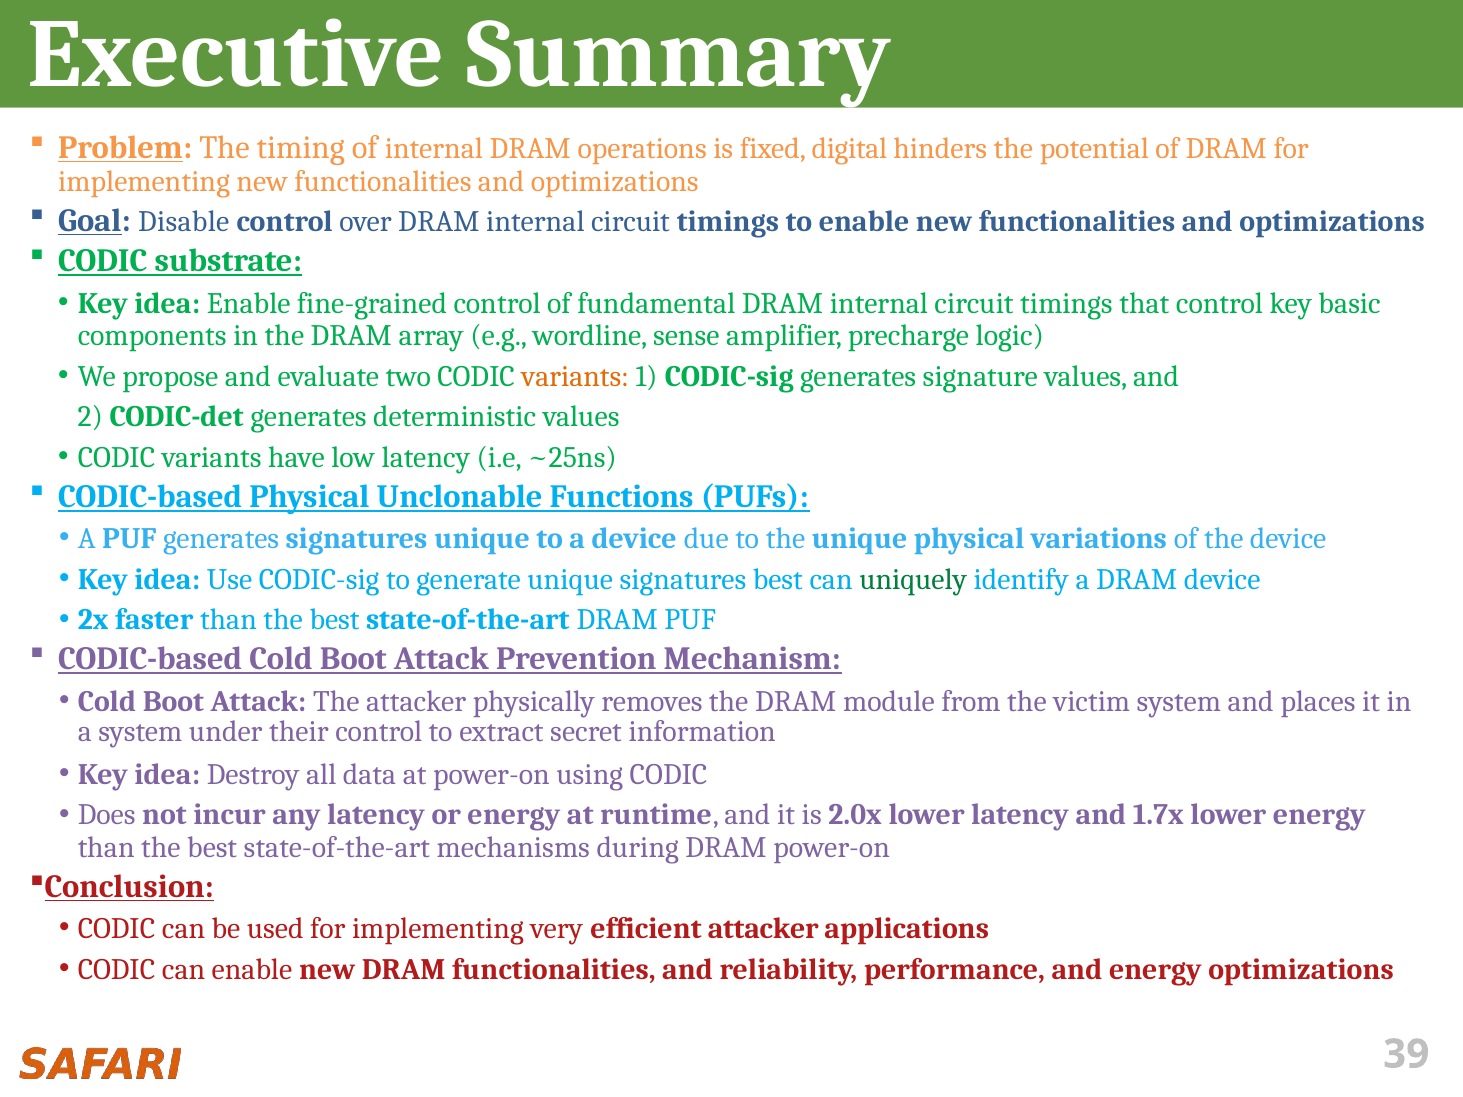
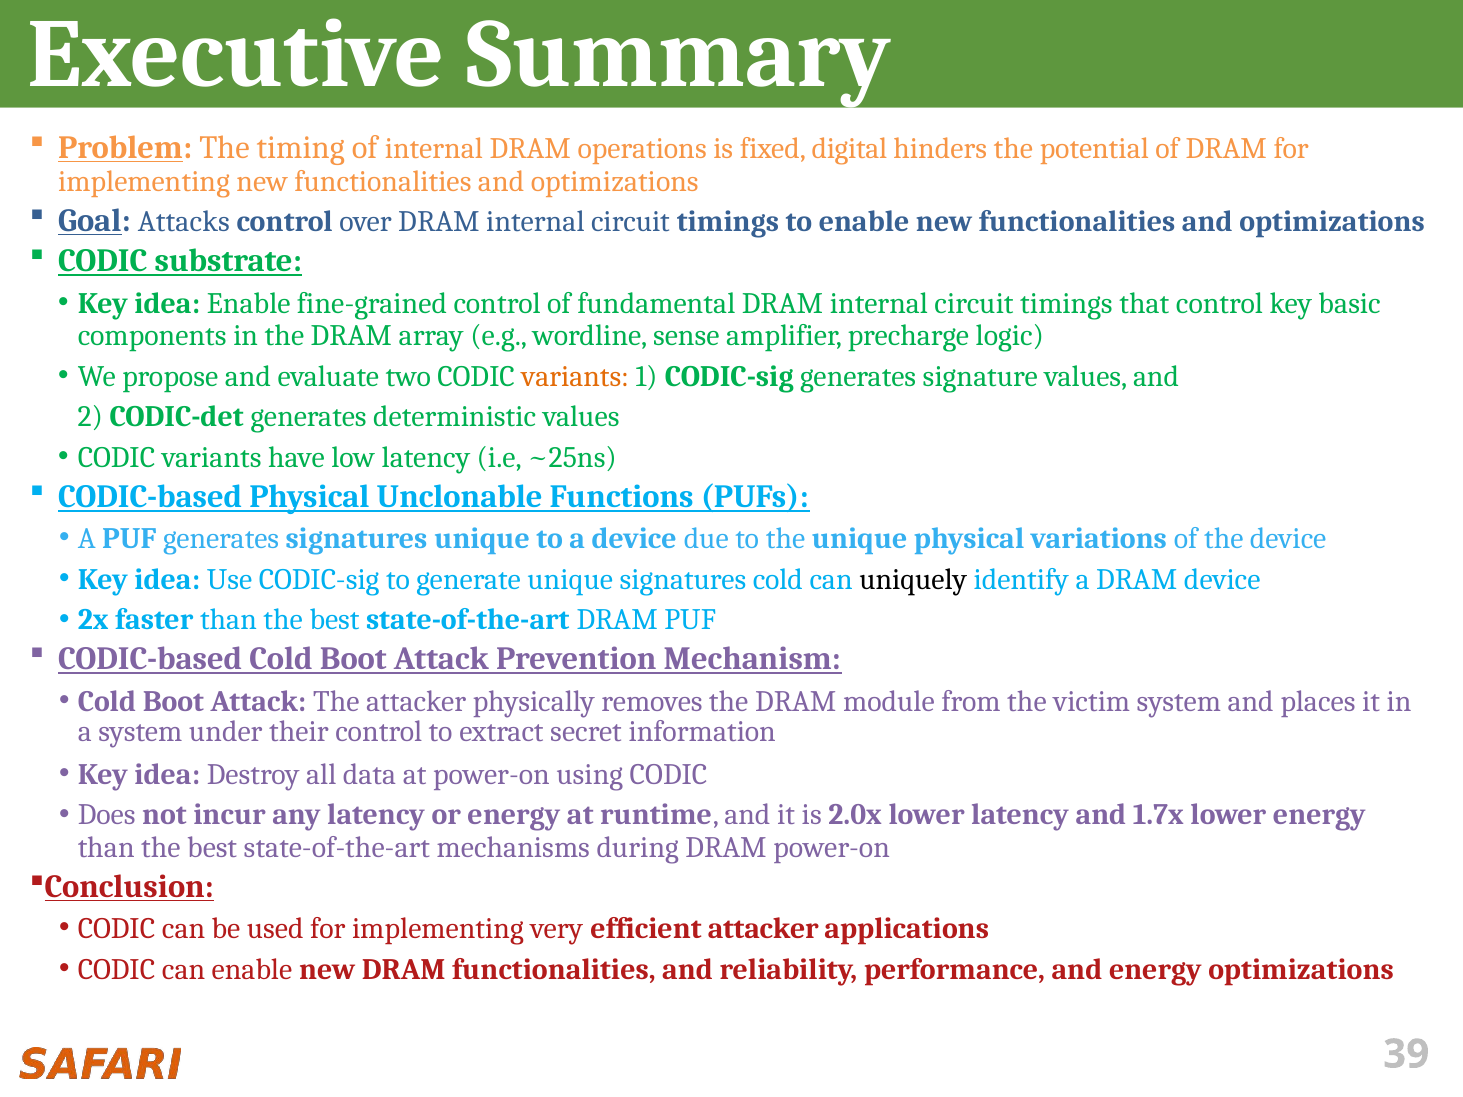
Disable: Disable -> Attacks (184, 222)
signatures best: best -> cold (778, 580)
uniquely colour: green -> black (913, 580)
